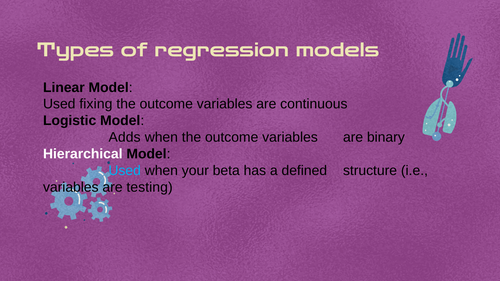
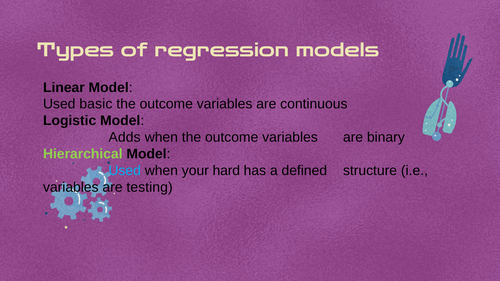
fixing: fixing -> basic (96, 104)
Hierarchical colour: white -> light green (83, 154)
beta: beta -> hard (226, 171)
